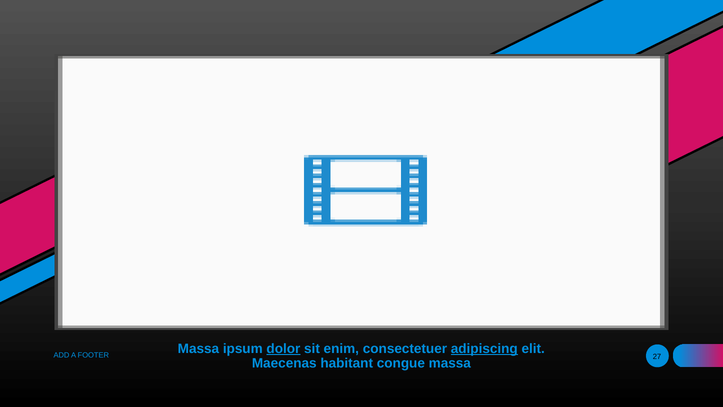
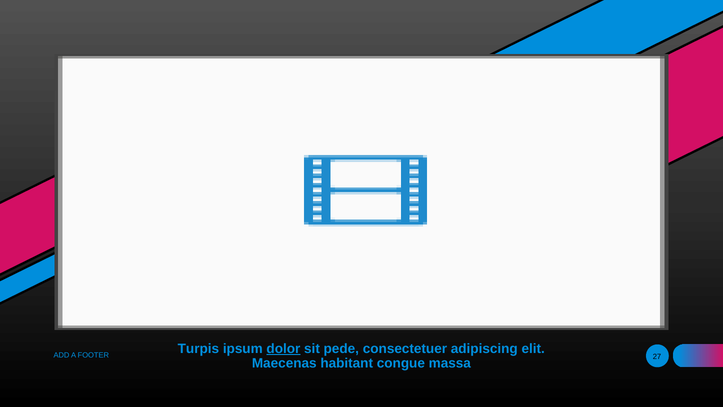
Massa: Massa -> Turpis (198, 348)
enim: enim -> pede (341, 348)
adipiscing underline: present -> none (484, 348)
